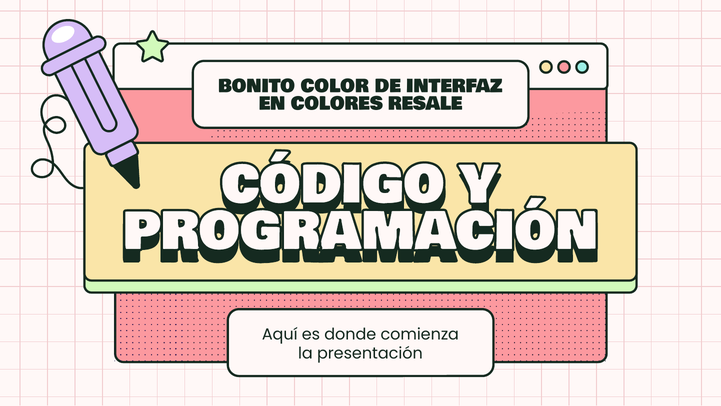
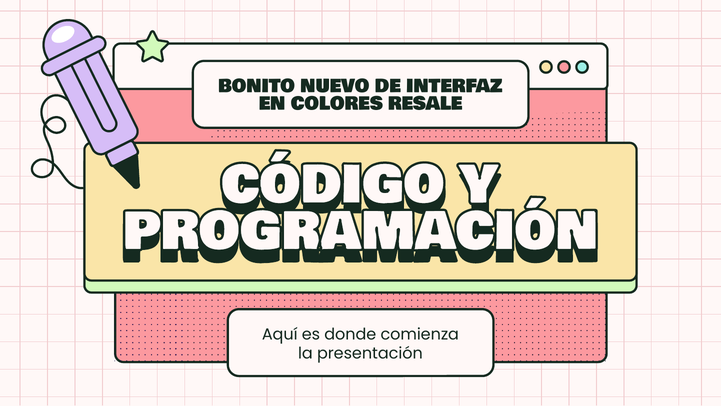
COLOR: COLOR -> NUEVO (335, 86)
